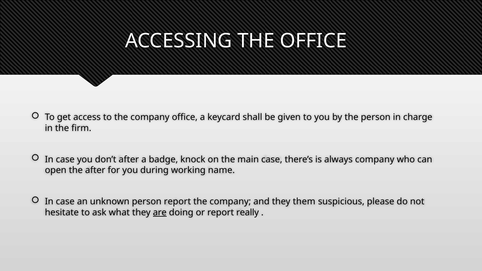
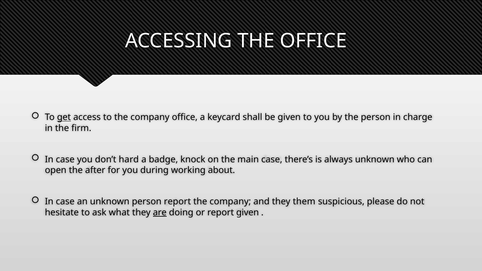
get underline: none -> present (64, 117)
don’t after: after -> hard (129, 160)
always company: company -> unknown (375, 160)
name: name -> about (221, 170)
report really: really -> given (248, 213)
